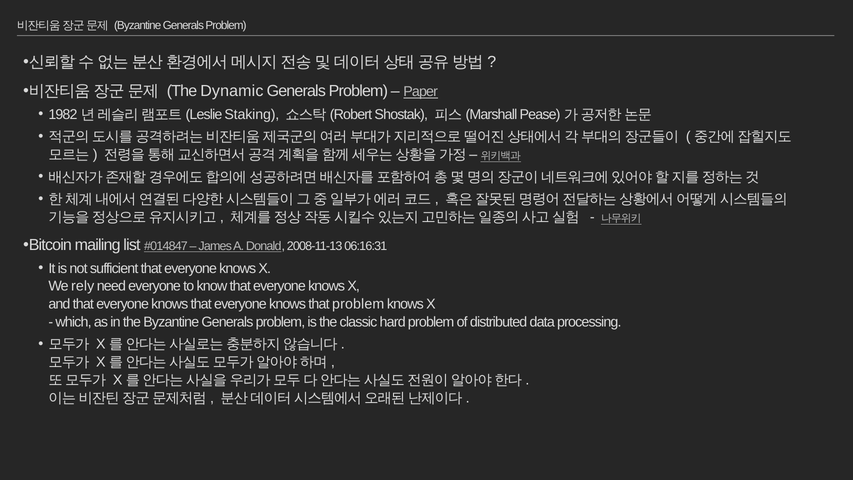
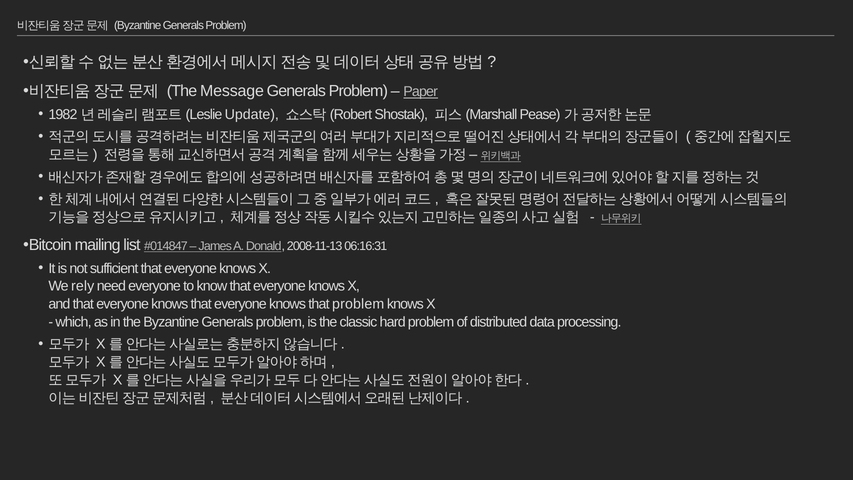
Dynamic: Dynamic -> Message (232, 91)
Staking: Staking -> Update (252, 114)
